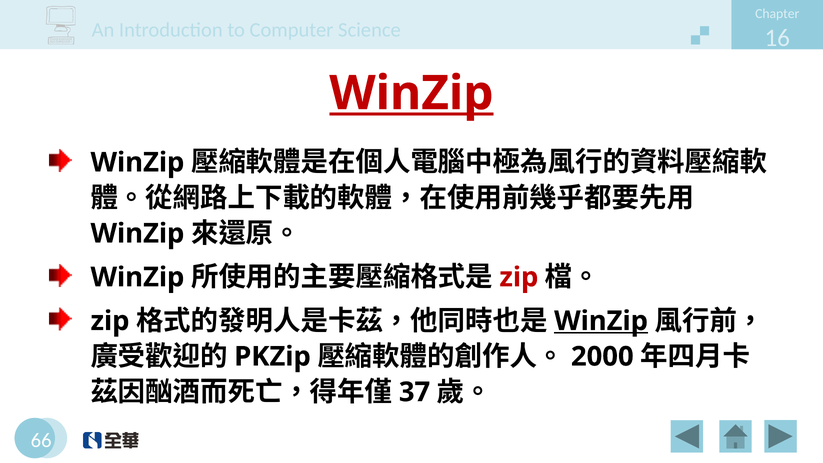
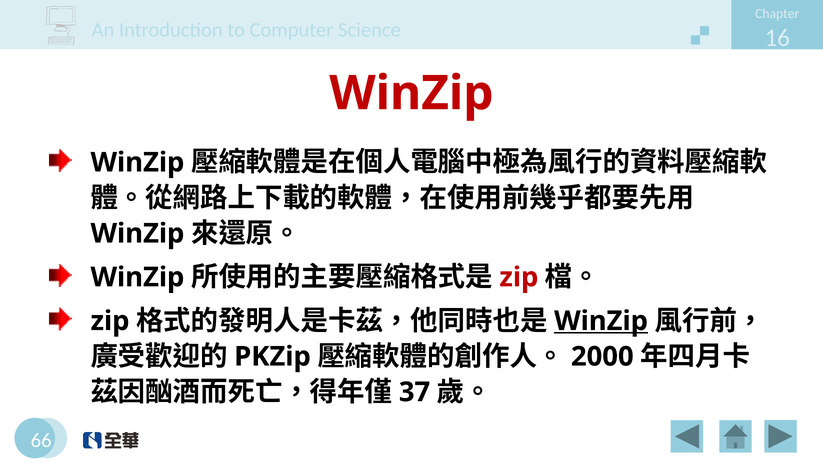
WinZip underline: present -> none (411, 93)
